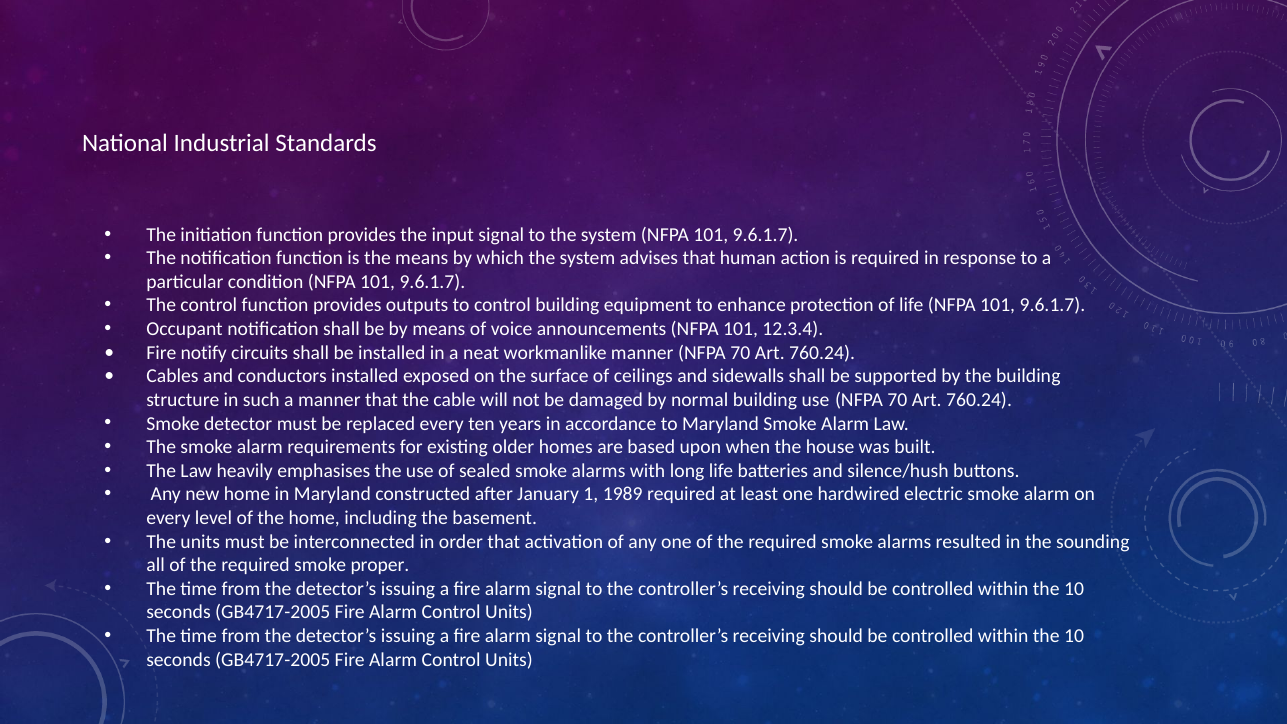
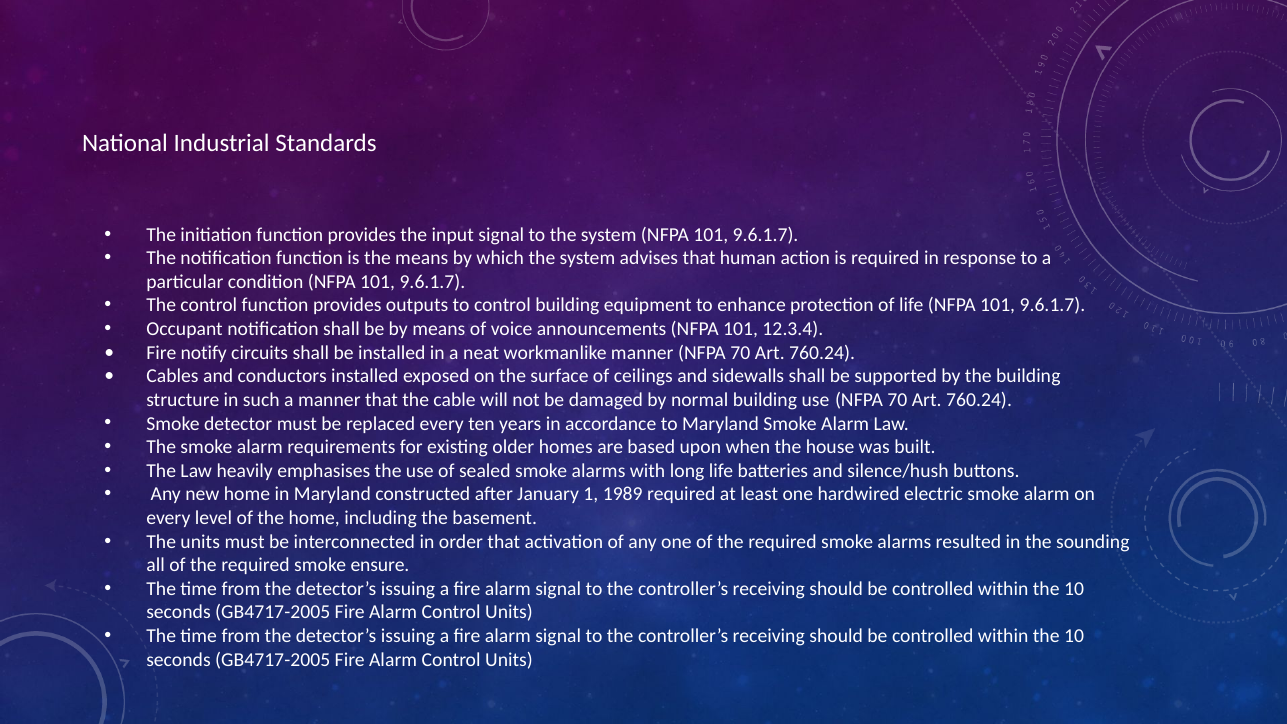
proper: proper -> ensure (380, 565)
